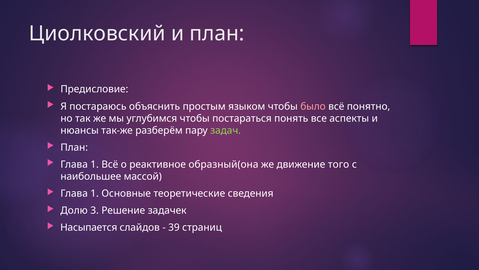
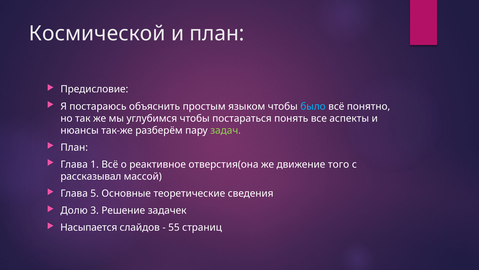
Циолковский: Циолковский -> Космической (97, 34)
было colour: pink -> light blue (313, 106)
образный(она: образный(она -> отверстия(она (223, 164)
наибольшее: наибольшее -> рассказывал (91, 176)
1: 1 -> 5 (95, 193)
39: 39 -> 55 (174, 227)
